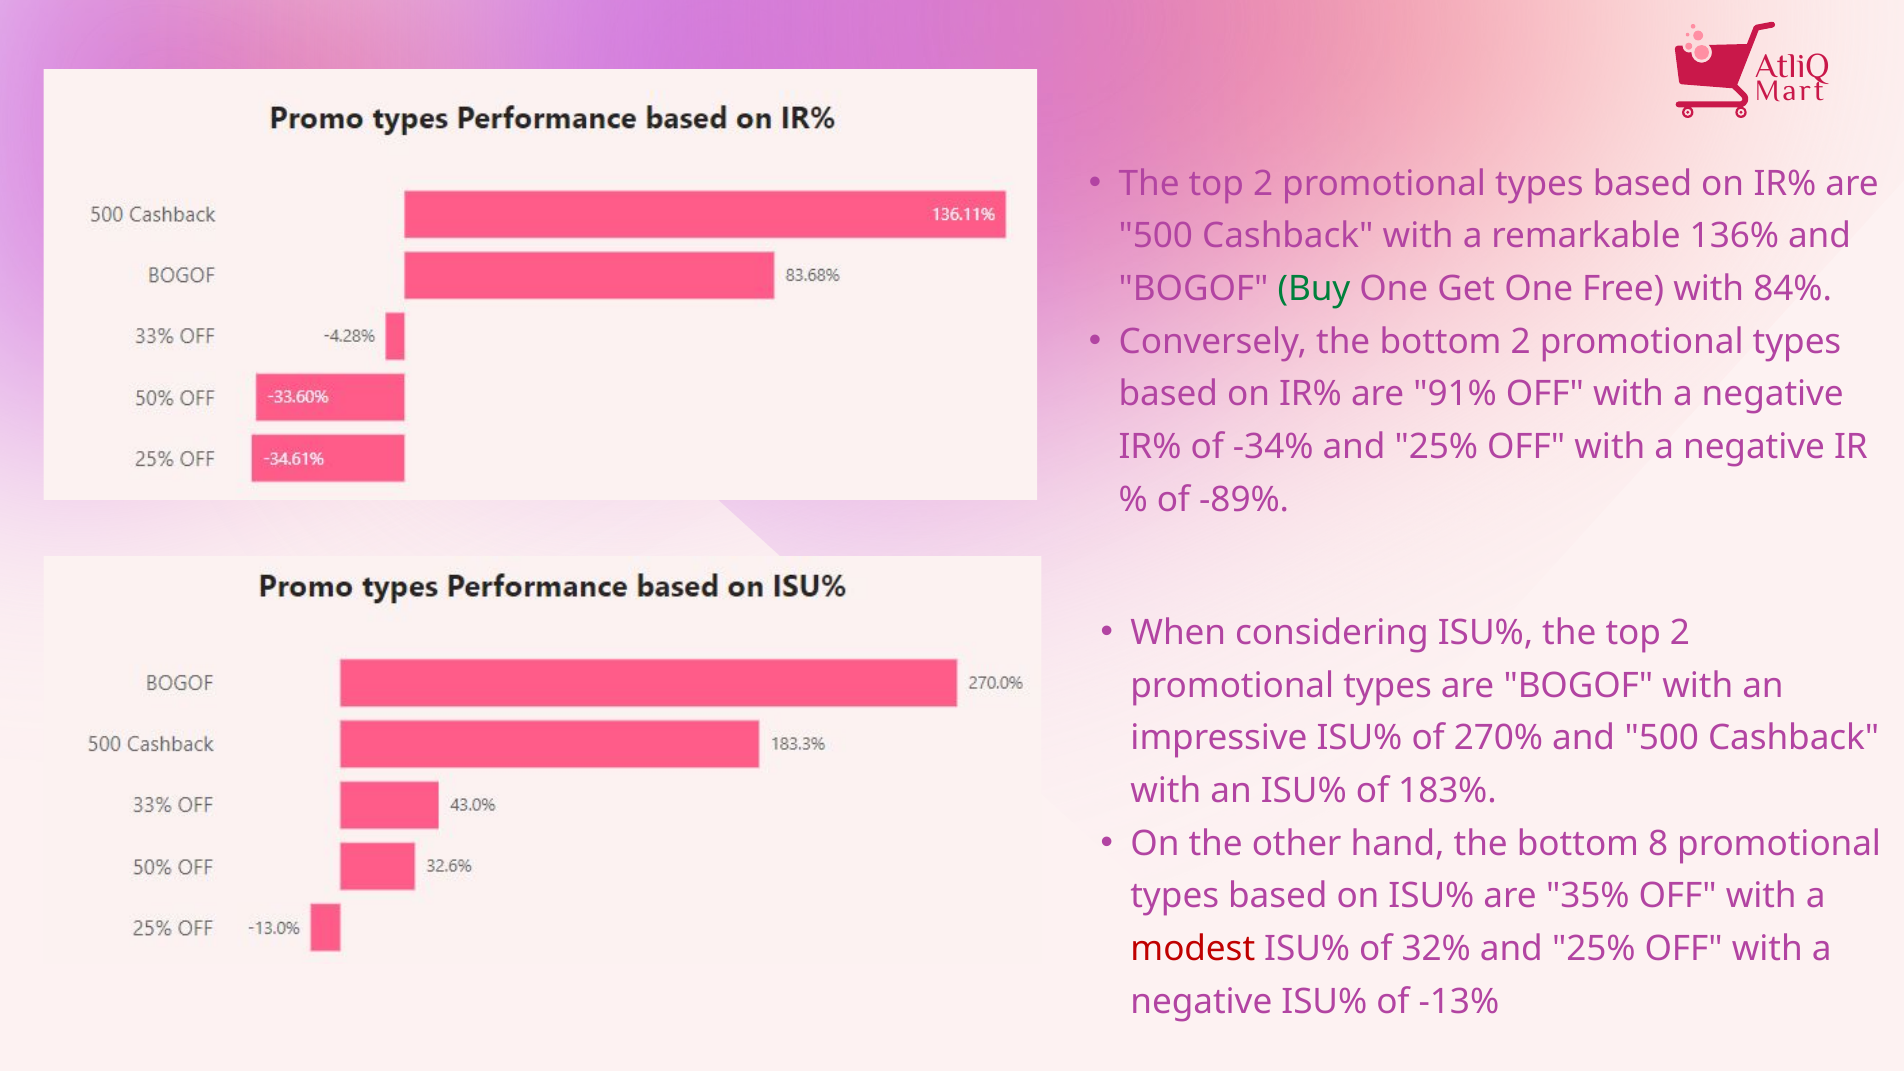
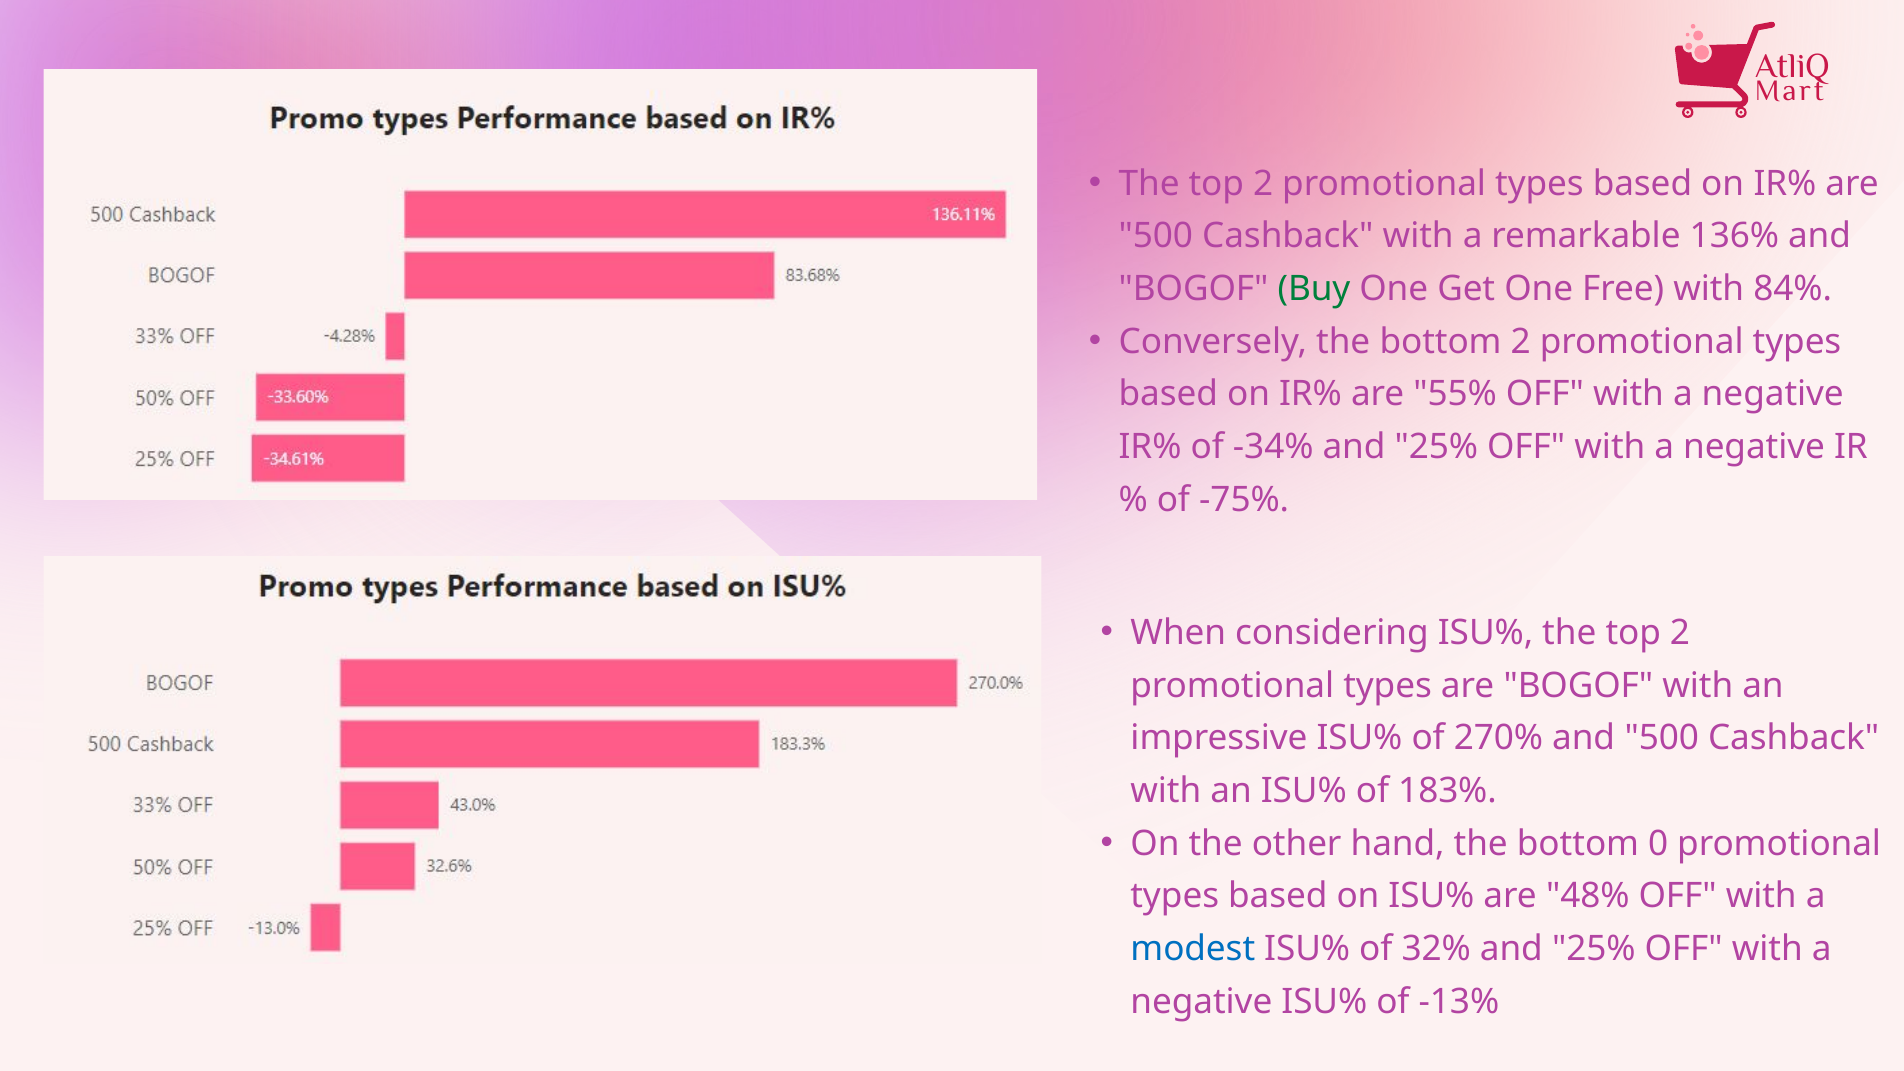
91%: 91% -> 55% (1455, 394)
-89%: -89% -> -75% (1244, 500)
8: 8 -> 0 (1658, 843)
35%: 35% -> 48% (1588, 896)
modest colour: red -> blue (1193, 949)
